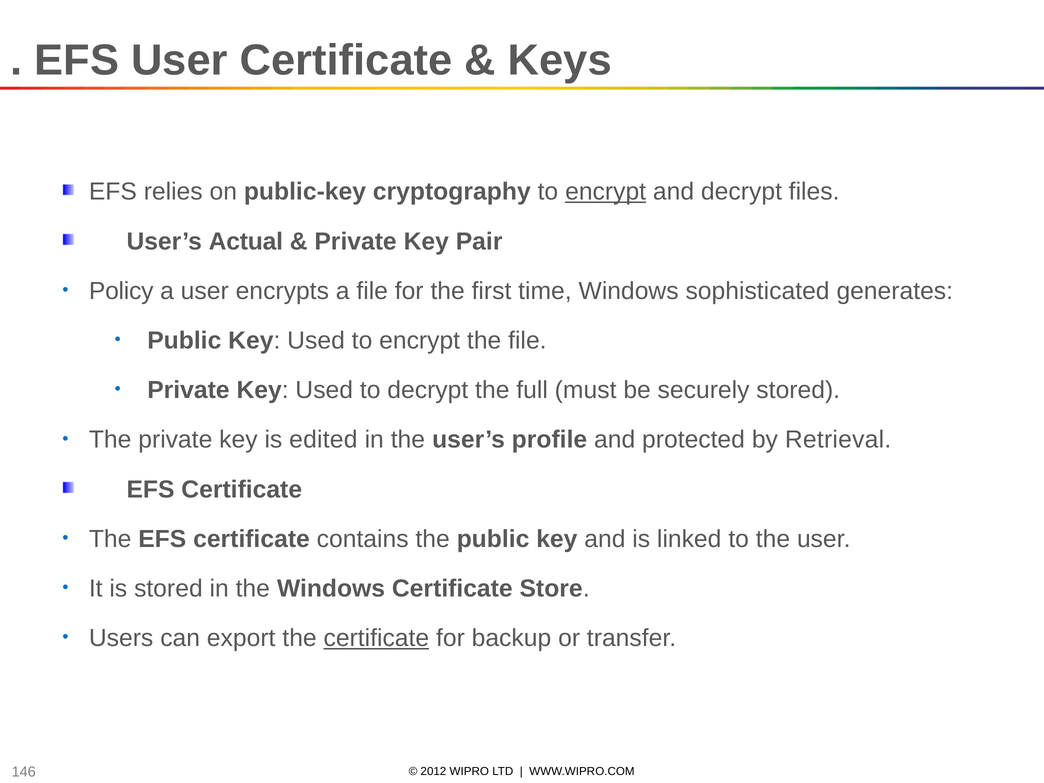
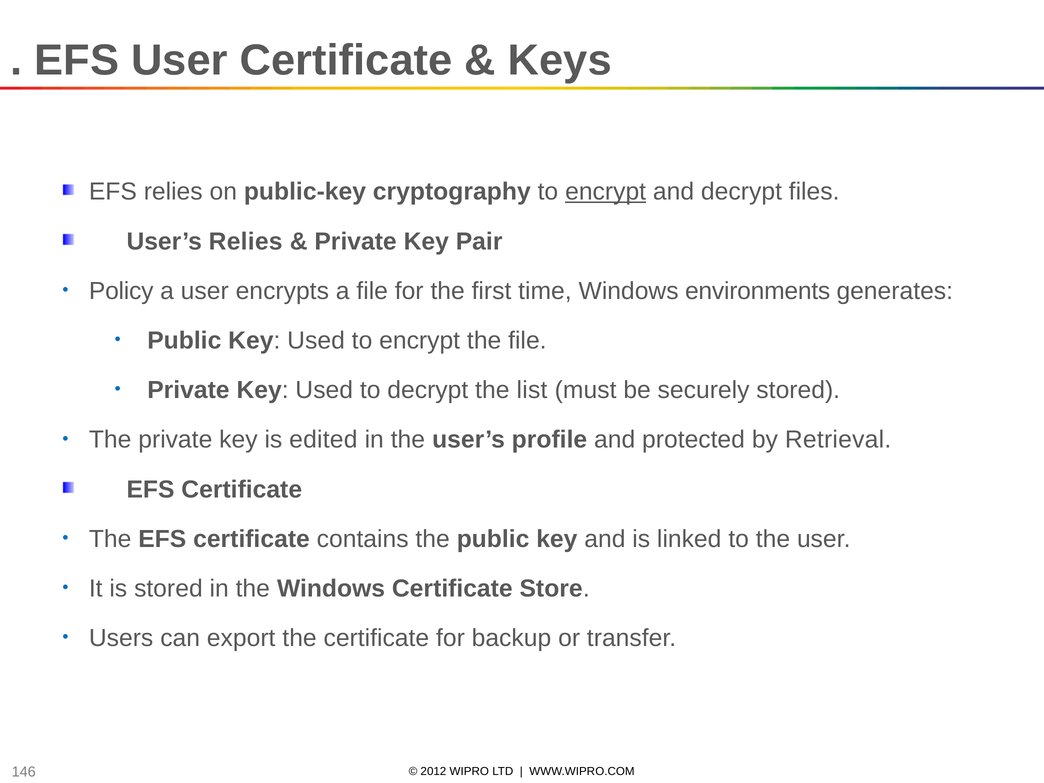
User’s Actual: Actual -> Relies (246, 241)
sophisticated: sophisticated -> environments (758, 291)
full: full -> list (532, 390)
certificate underline: present -> none (376, 638)
